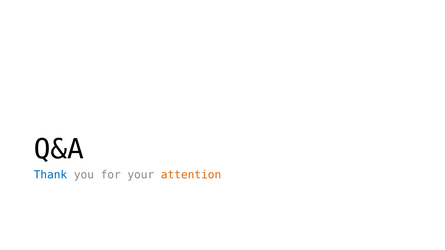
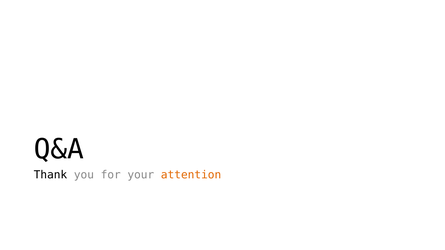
Thank colour: blue -> black (50, 175)
